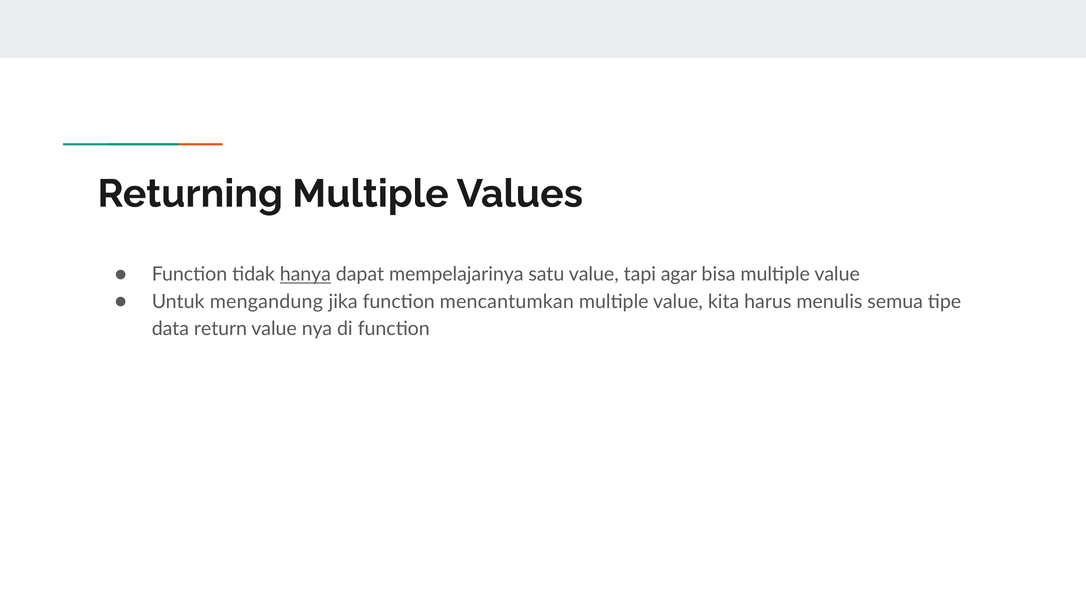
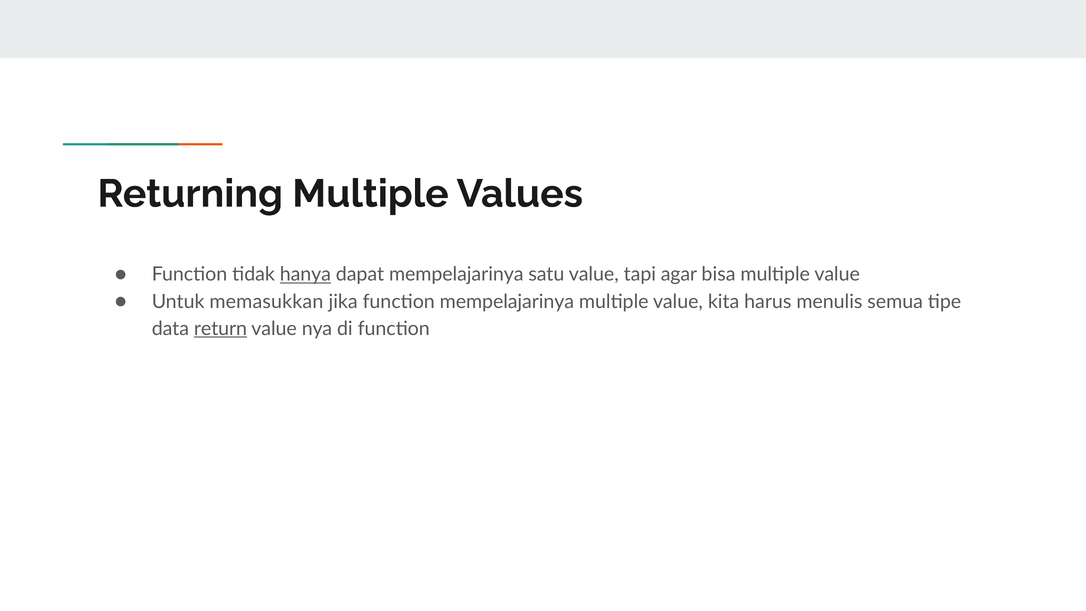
mengandung: mengandung -> memasukkan (266, 301)
function mencantumkan: mencantumkan -> mempelajarinya (507, 301)
return underline: none -> present (220, 329)
